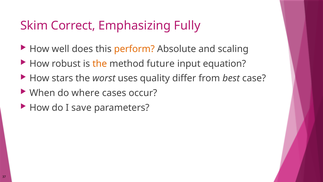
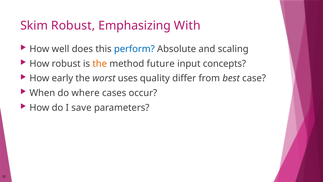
Skim Correct: Correct -> Robust (73, 25)
Fully: Fully -> With (187, 25)
perform colour: orange -> blue (134, 49)
equation: equation -> concepts (224, 64)
stars: stars -> early (62, 78)
